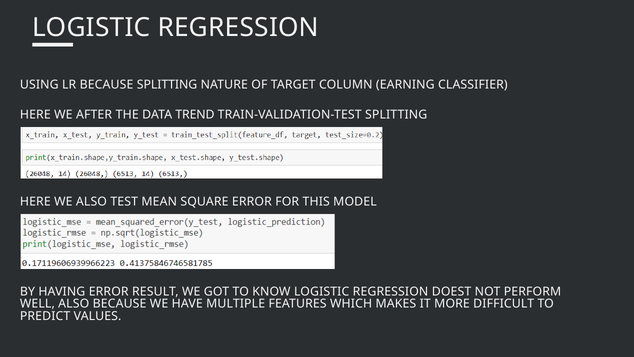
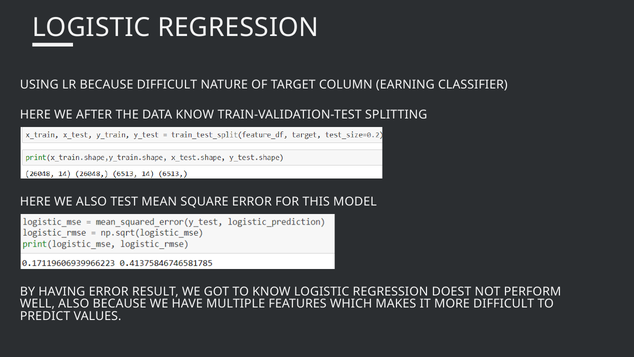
BECAUSE SPLITTING: SPLITTING -> DIFFICULT (167, 85)
DATA TREND: TREND -> KNOW (195, 114)
